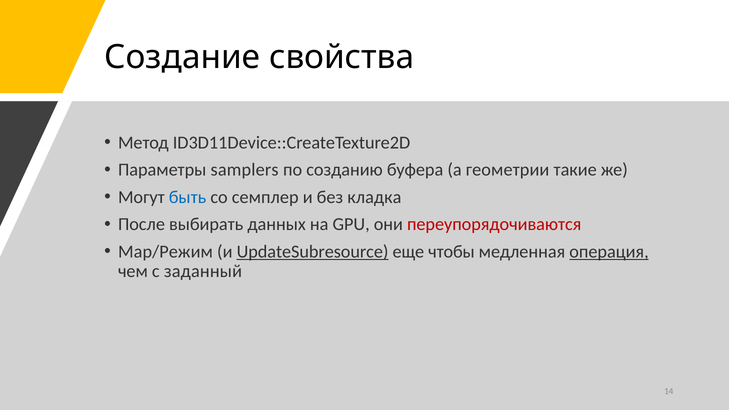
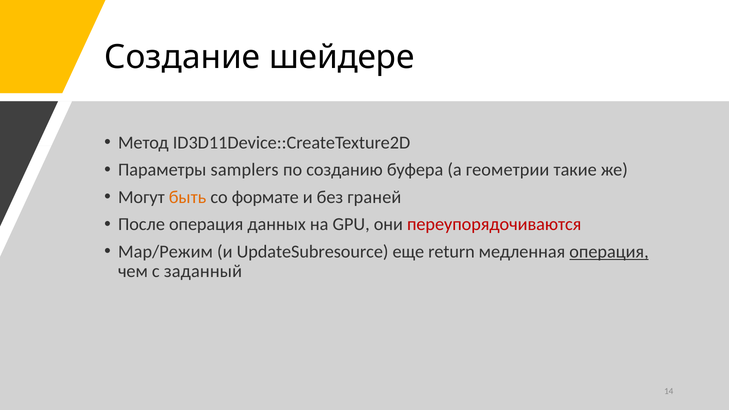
свойства: свойства -> шейдере (342, 57)
быть colour: blue -> orange (188, 197)
семплер: семплер -> формате (265, 197)
кладка: кладка -> граней (374, 197)
После выбирать: выбирать -> операция (206, 224)
UpdateSubresource underline: present -> none (313, 252)
чтобы: чтобы -> return (451, 252)
